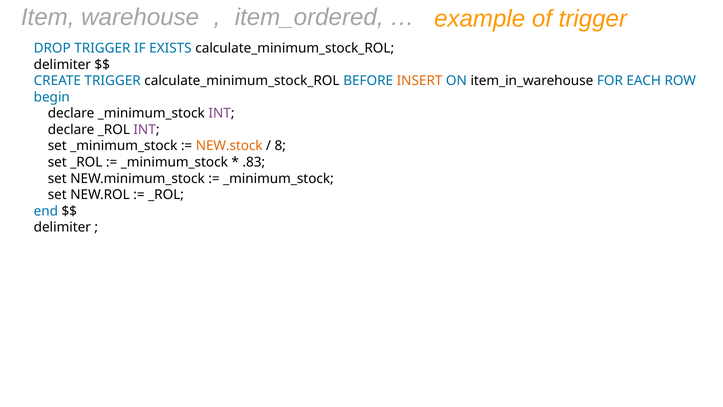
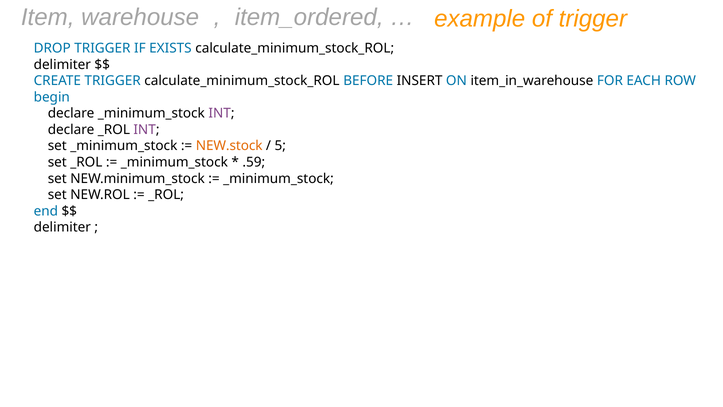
INSERT colour: orange -> black (420, 81)
8: 8 -> 5 (280, 146)
.83: .83 -> .59 (254, 162)
